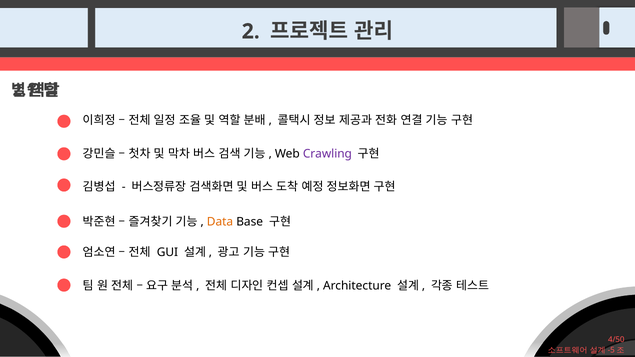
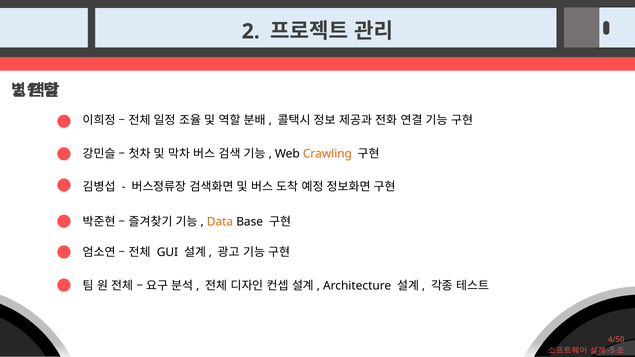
Crawling colour: purple -> orange (327, 154)
